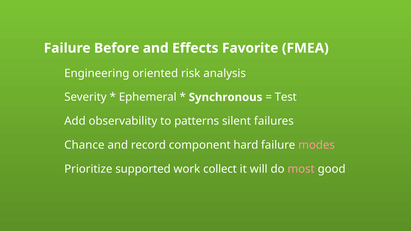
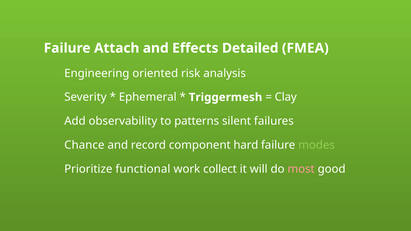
Before: Before -> Attach (117, 48)
Favorite: Favorite -> Detailed (250, 48)
Synchronous: Synchronous -> Triggermesh (226, 97)
Test: Test -> Clay (286, 97)
modes colour: pink -> light green (317, 145)
supported: supported -> functional (143, 169)
